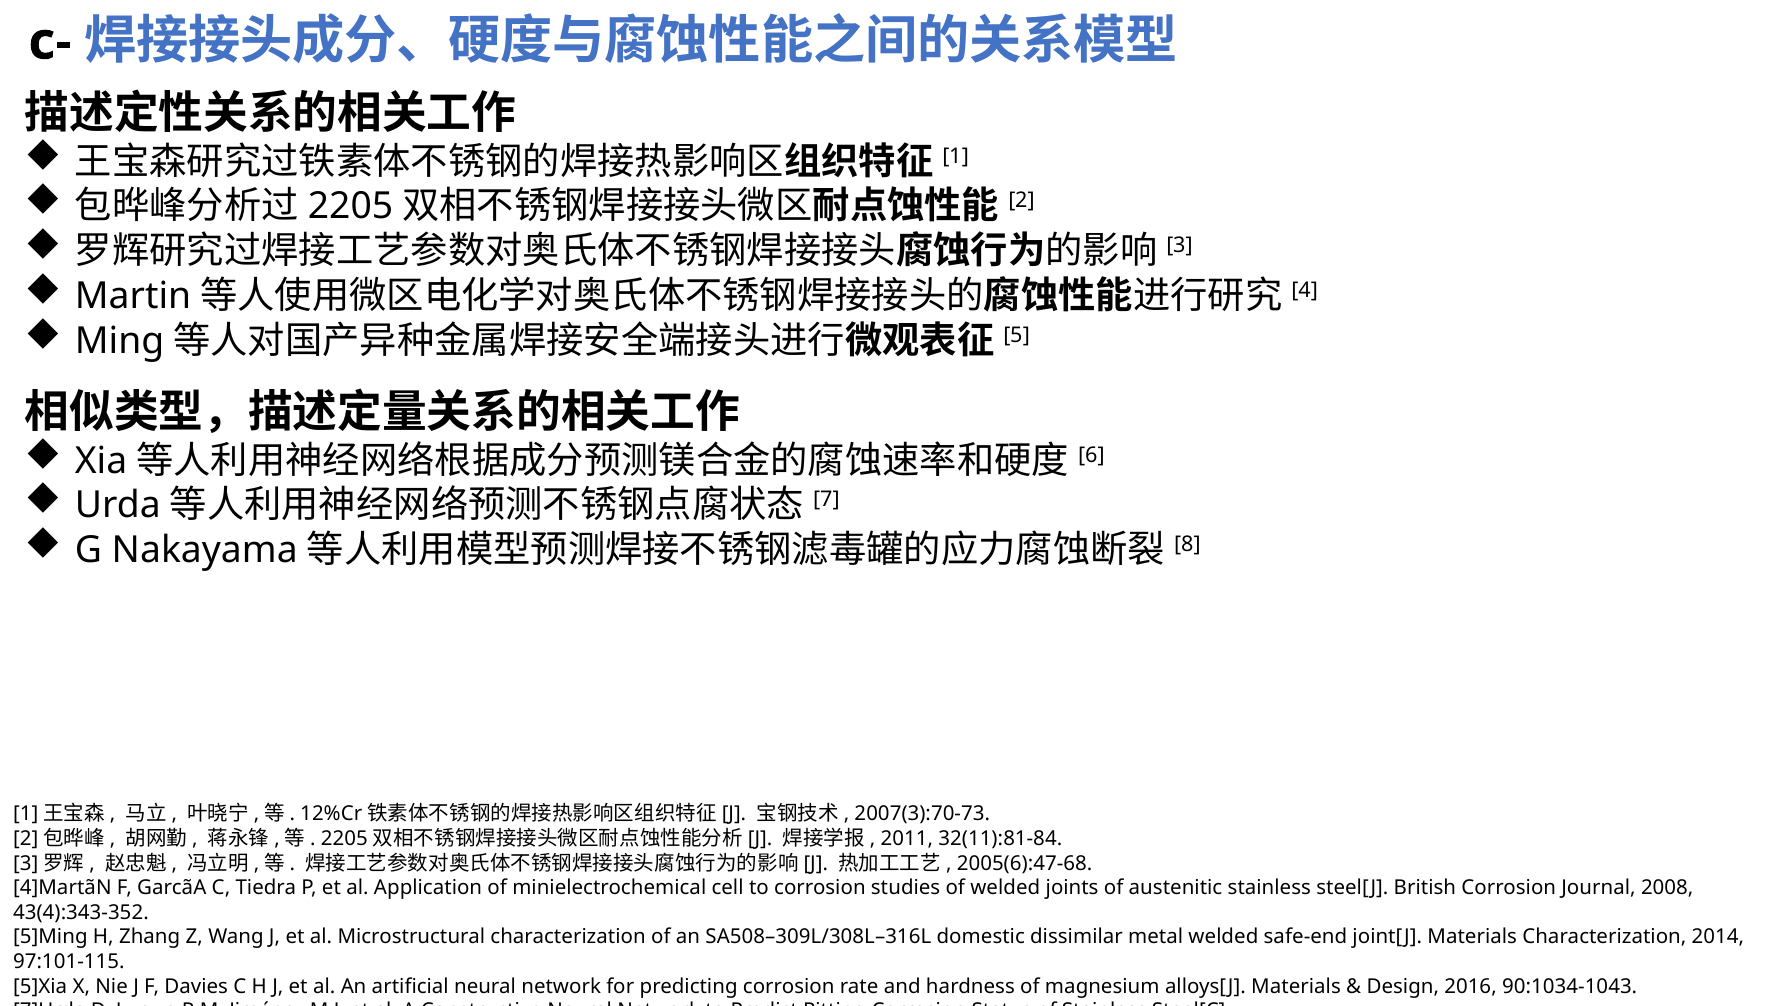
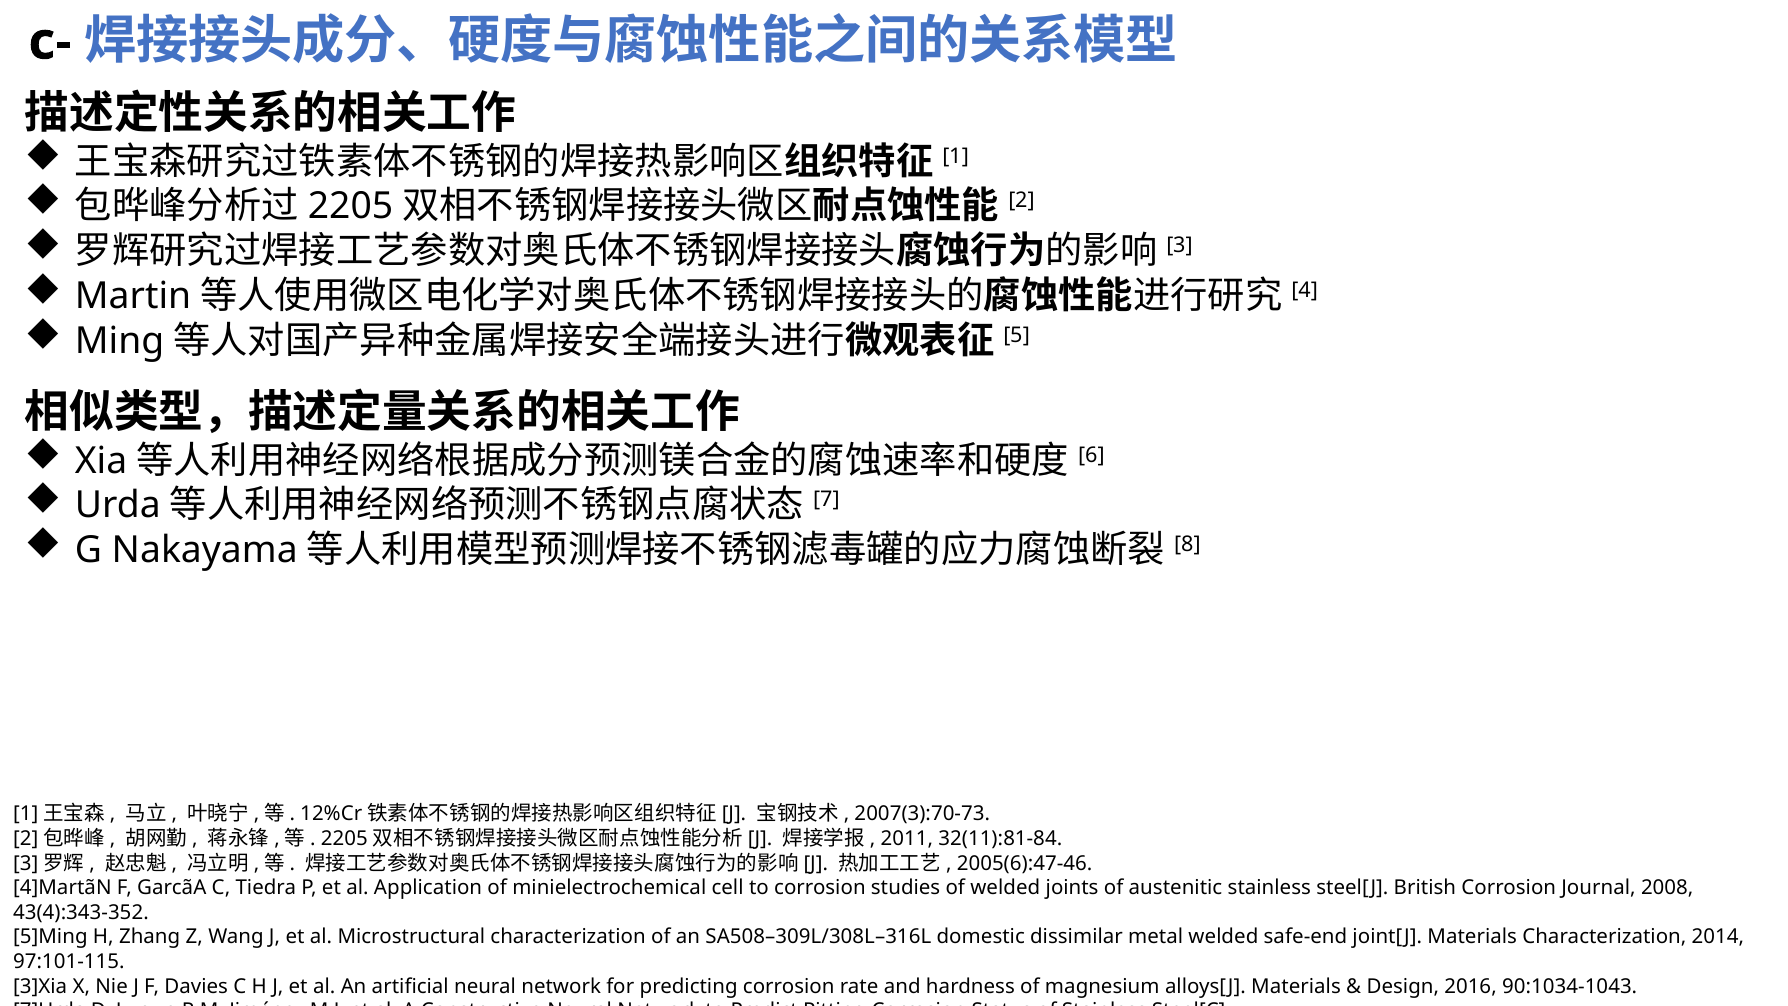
2005(6):47-68: 2005(6):47-68 -> 2005(6):47-46 (1025, 863)
5]Xia: 5]Xia -> 3]Xia (40, 986)
